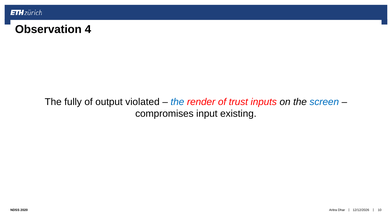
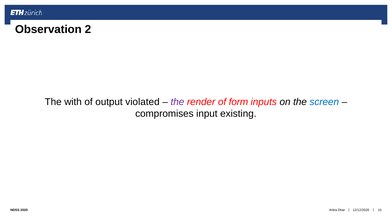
4: 4 -> 2 (88, 29)
fully: fully -> with (73, 102)
the colour: blue -> purple (177, 102)
trust: trust -> form (238, 102)
